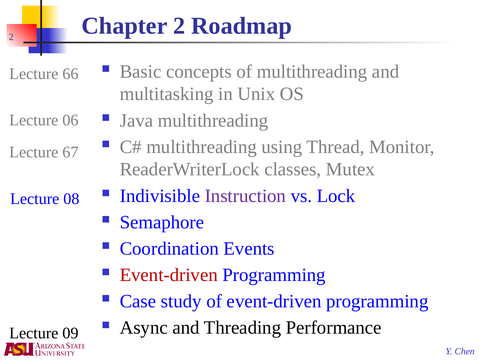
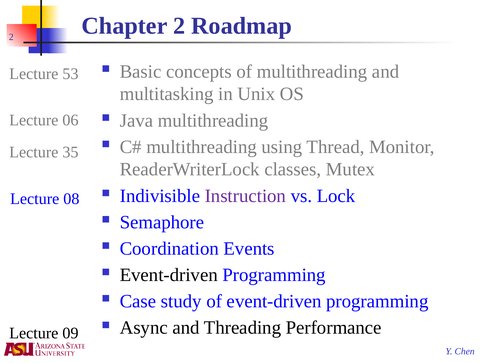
66: 66 -> 53 (70, 74)
67: 67 -> 35 (70, 152)
Event-driven colour: red -> black (169, 275)
